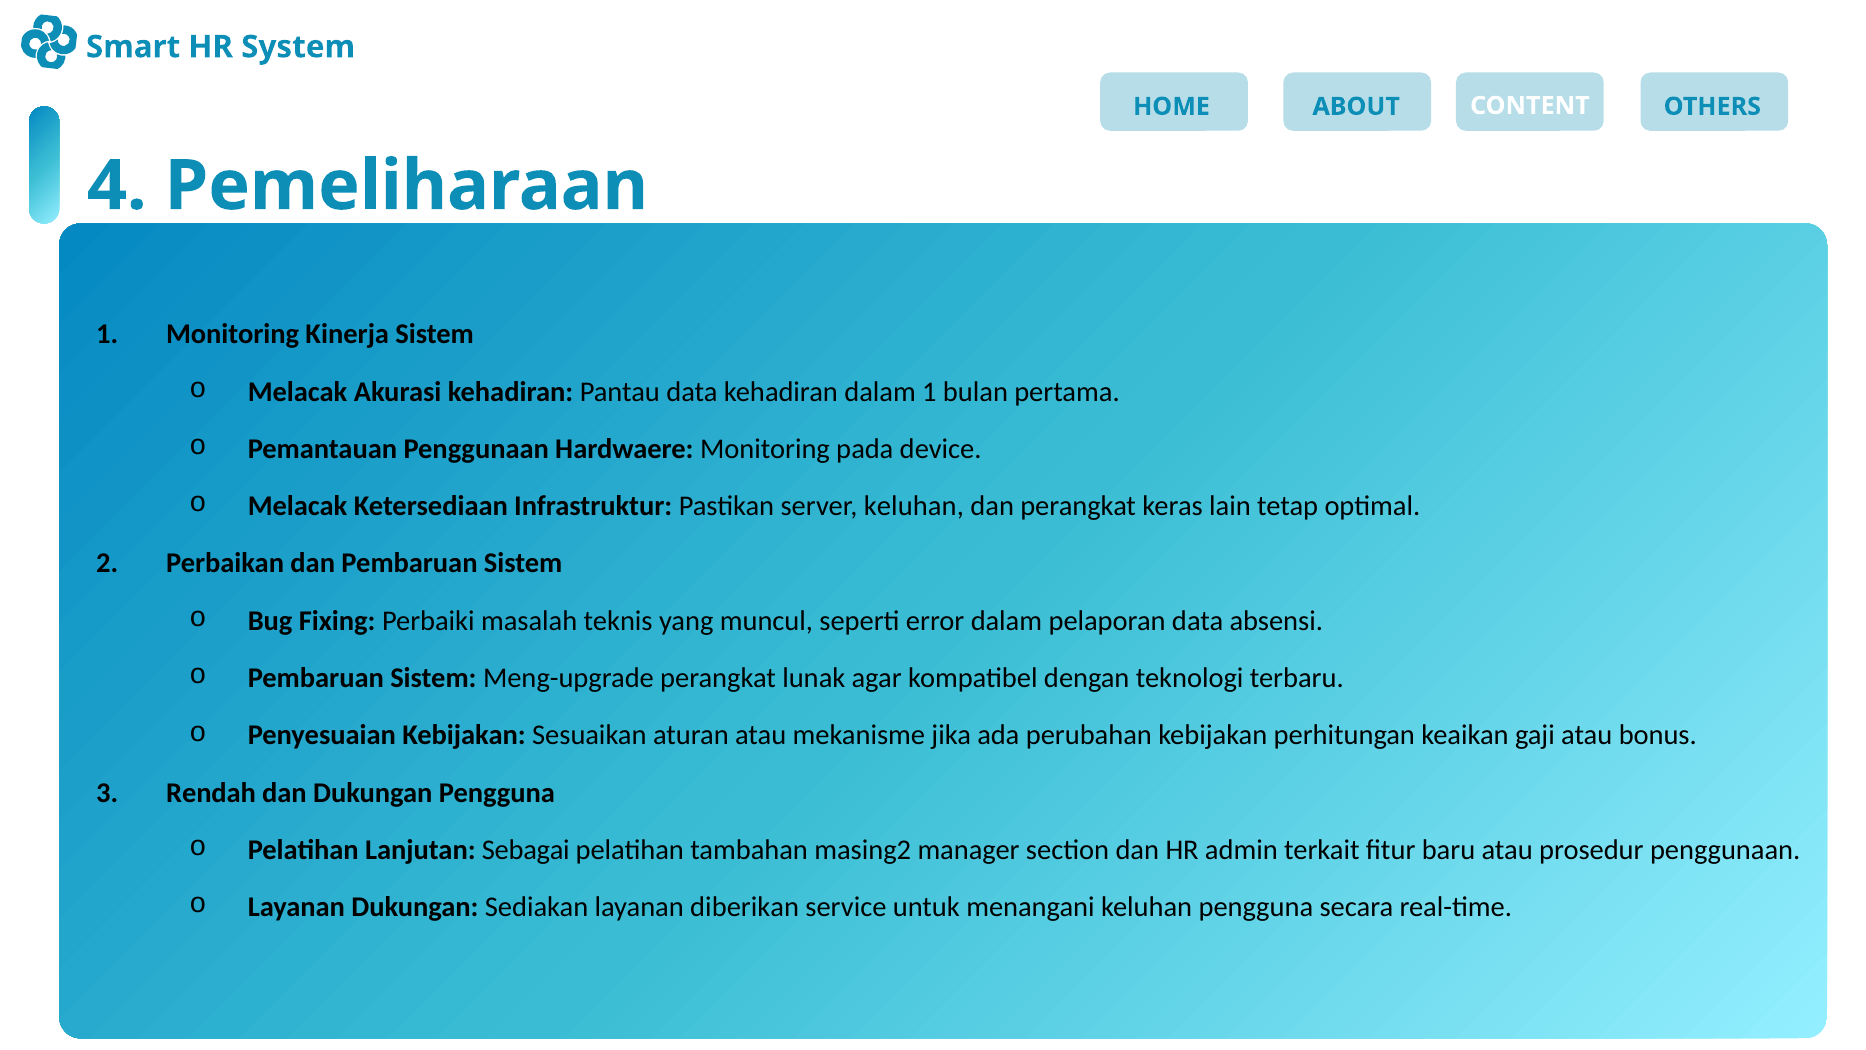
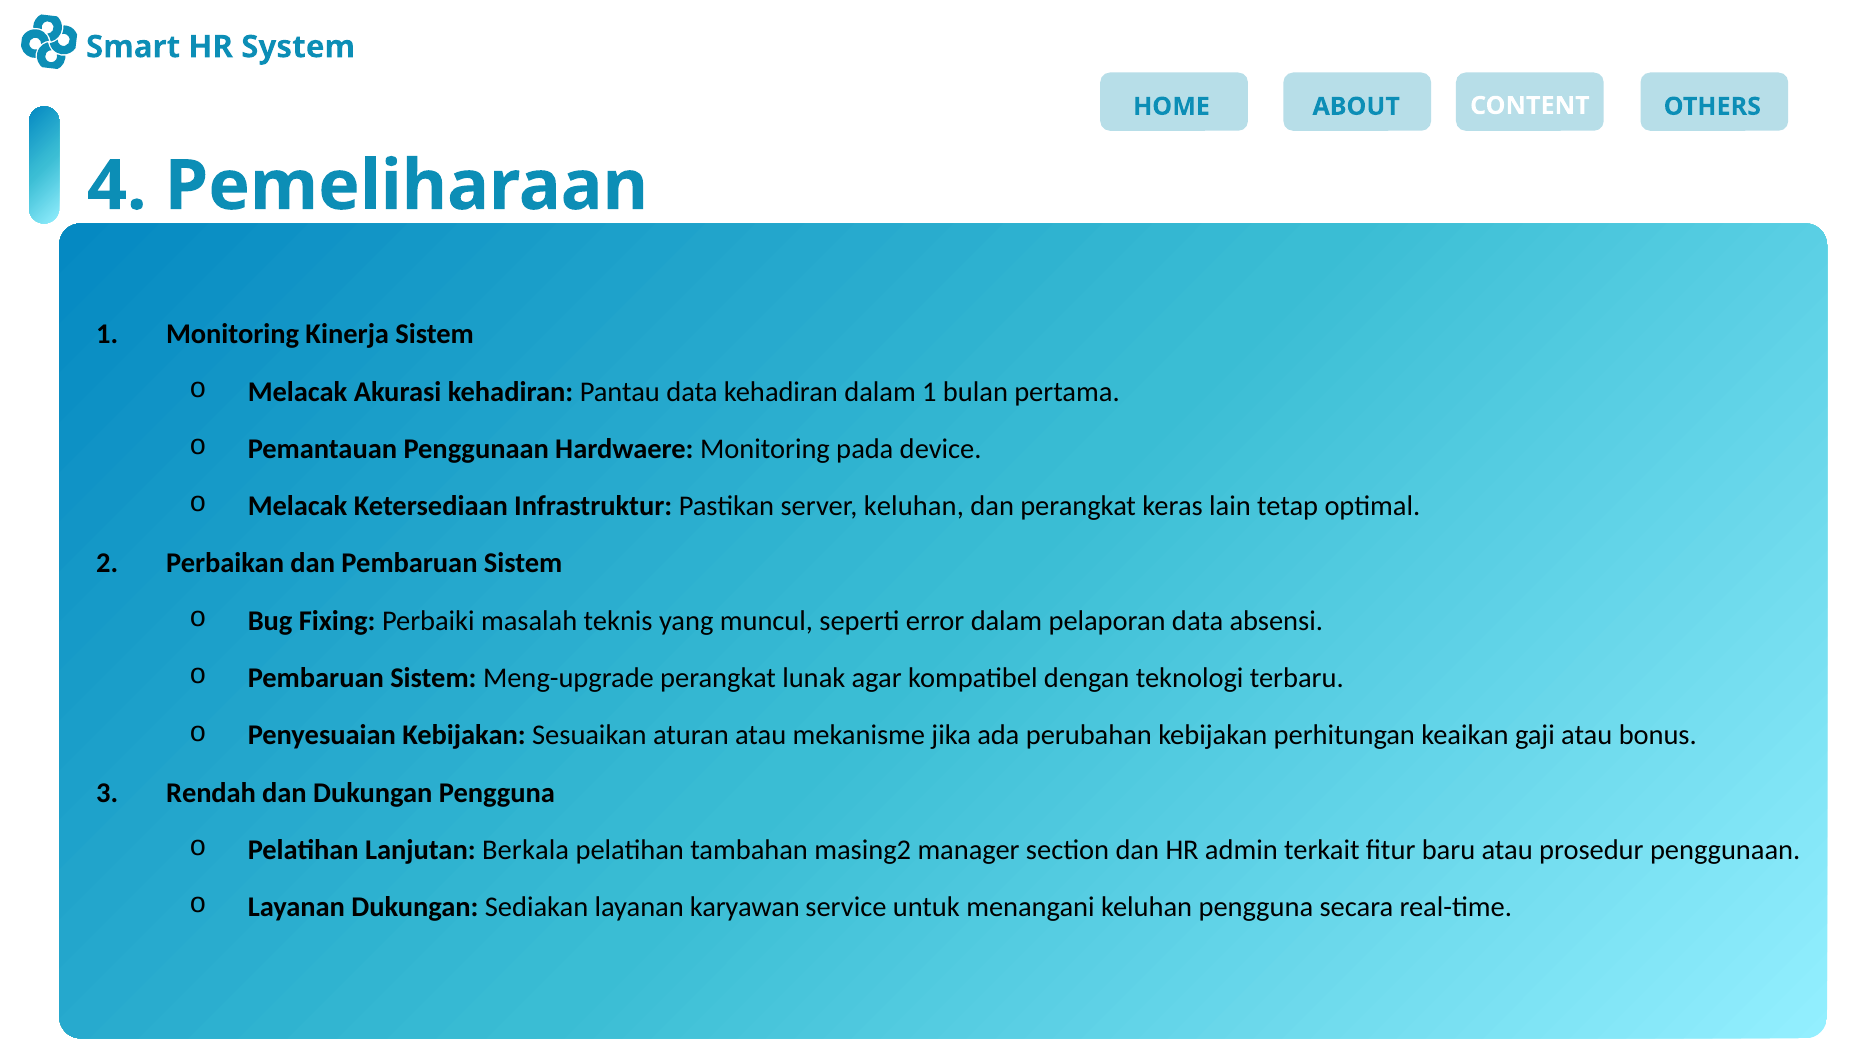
Sebagai: Sebagai -> Berkala (526, 850)
diberikan: diberikan -> karyawan (745, 907)
